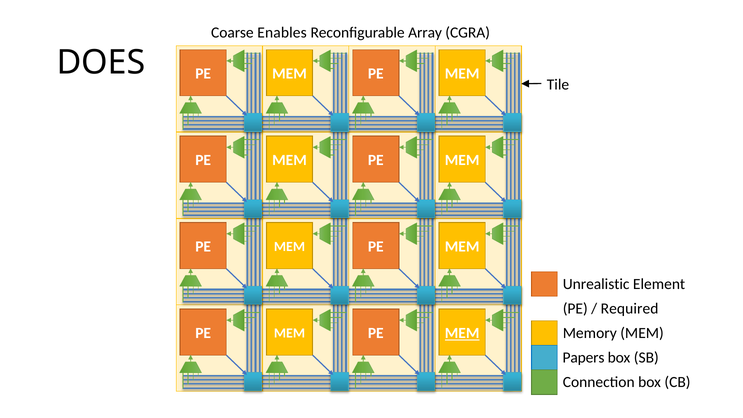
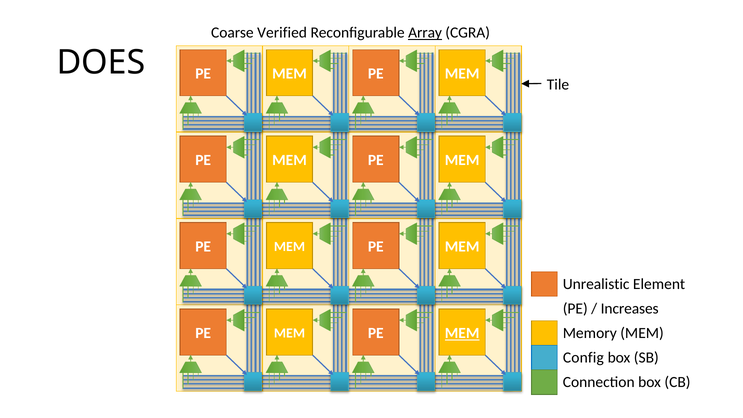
Enables: Enables -> Verified (282, 33)
Array underline: none -> present (425, 33)
Required: Required -> Increases (630, 309)
Papers: Papers -> Config (583, 358)
